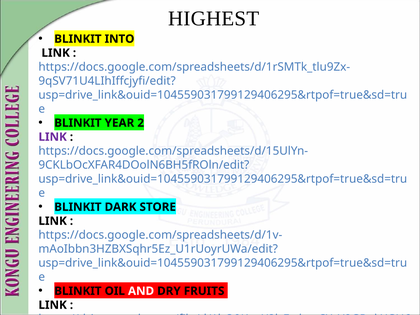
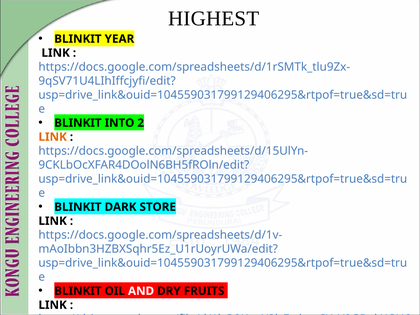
INTO: INTO -> YEAR (119, 39)
YEAR: YEAR -> INTO (119, 123)
LINK colour: purple -> orange (53, 137)
